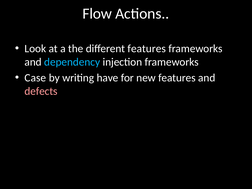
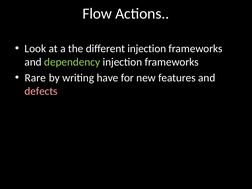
different features: features -> injection (147, 49)
dependency colour: light blue -> light green (72, 62)
Case: Case -> Rare (35, 78)
